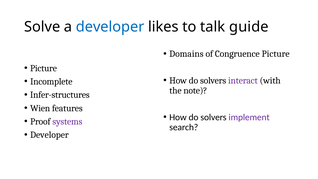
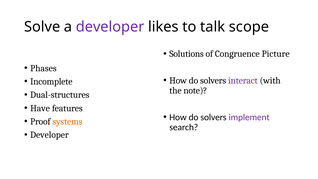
developer colour: blue -> purple (110, 27)
guide: guide -> scope (249, 27)
Domains: Domains -> Solutions (187, 54)
Picture: Picture -> Phases (43, 68)
Infer-structures: Infer-structures -> Dual-structures (60, 95)
Wien: Wien -> Have (40, 108)
systems colour: purple -> orange (67, 121)
